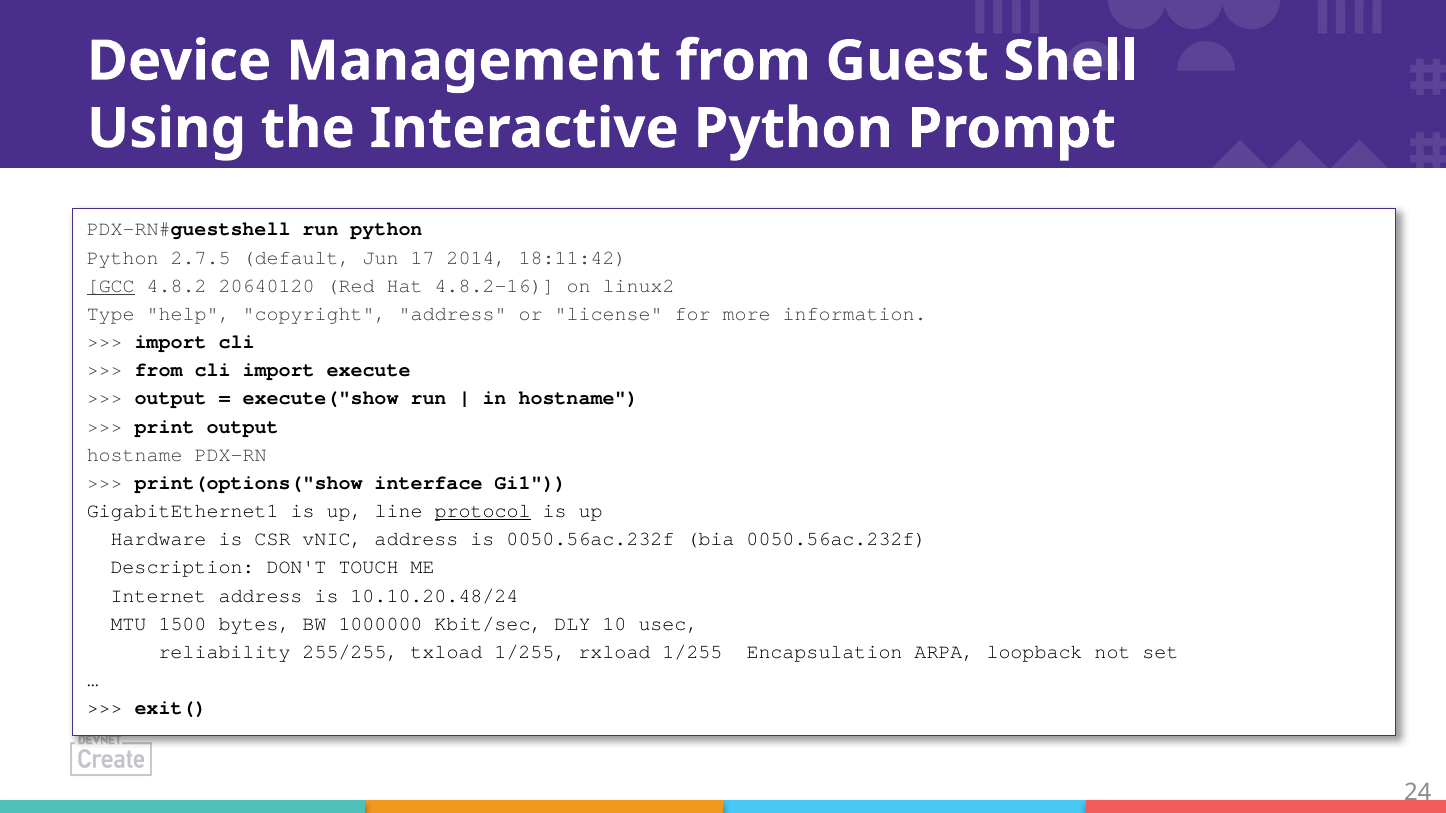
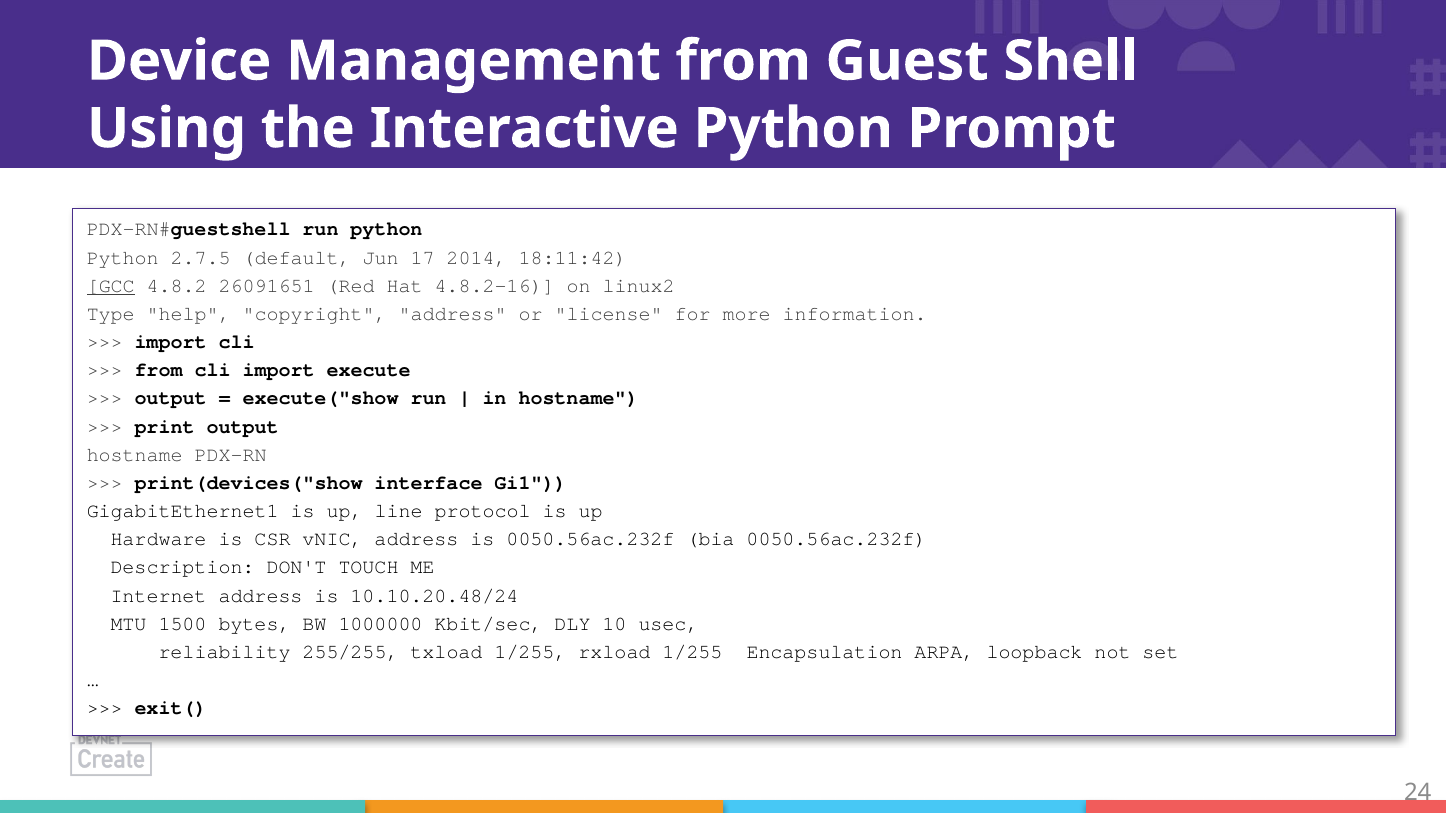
20640120: 20640120 -> 26091651 (267, 286)
print(options("show: print(options("show -> print(devices("show (249, 483)
protocol underline: present -> none (483, 511)
